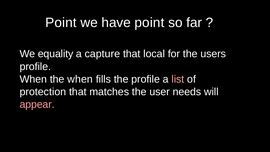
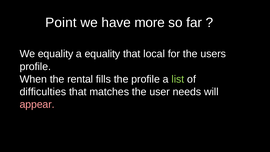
have point: point -> more (150, 23)
a capture: capture -> equality (102, 54)
the when: when -> rental (80, 79)
list colour: pink -> light green (178, 79)
protection: protection -> difficulties (43, 92)
